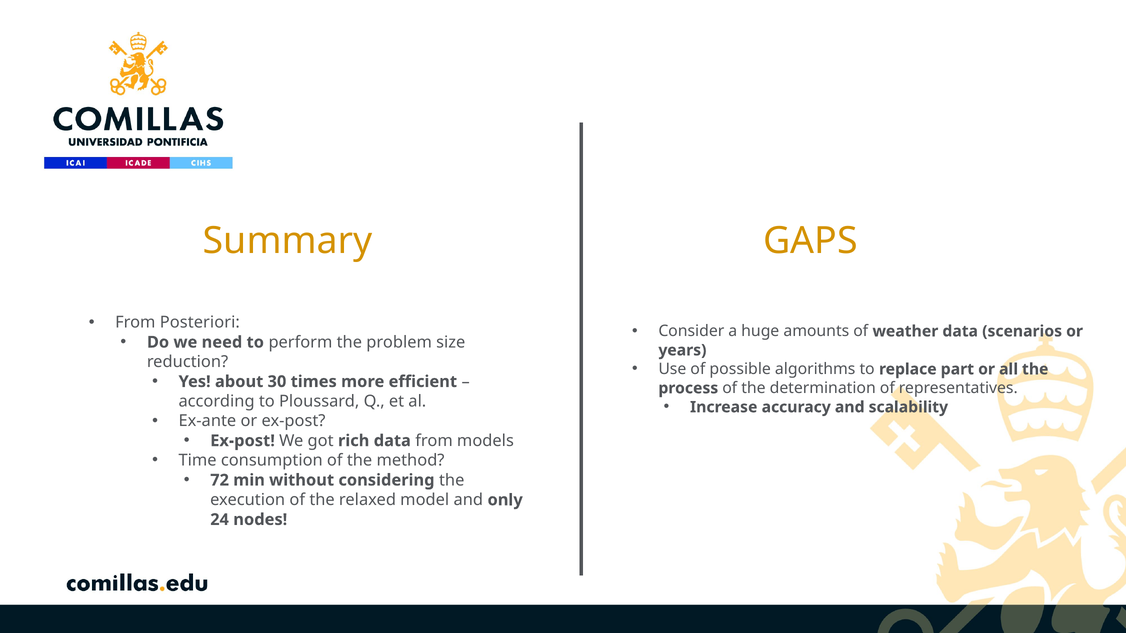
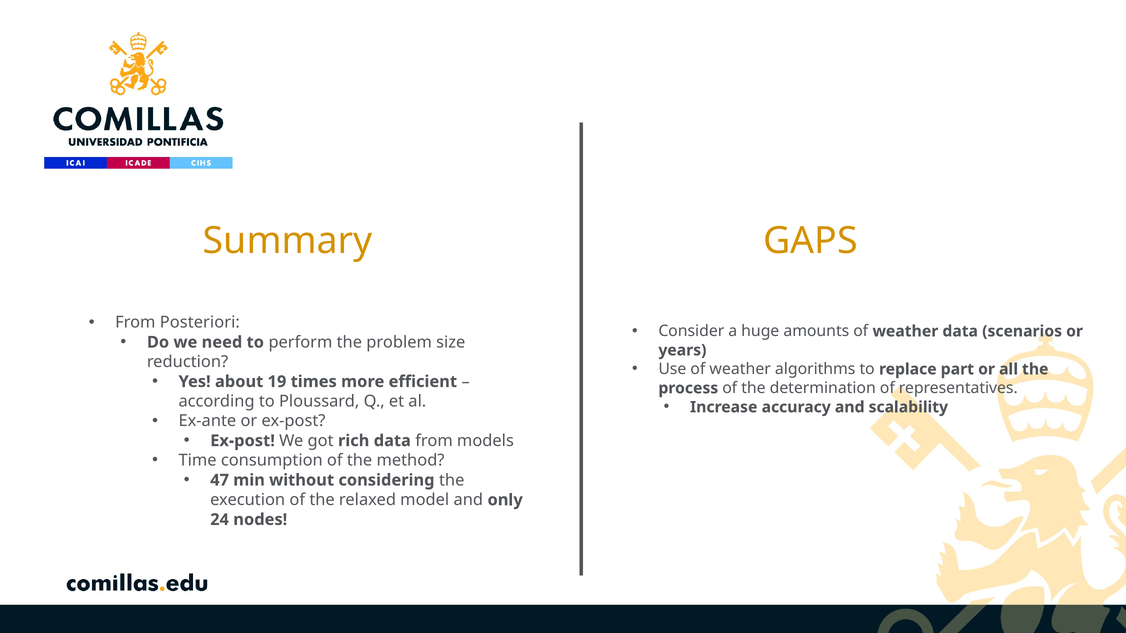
Use of possible: possible -> weather (740, 369)
30: 30 -> 19 (277, 382)
72: 72 -> 47 (220, 480)
